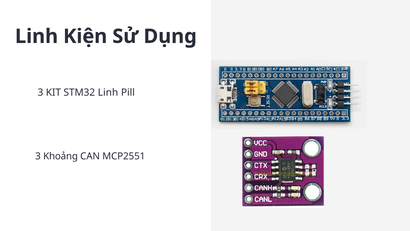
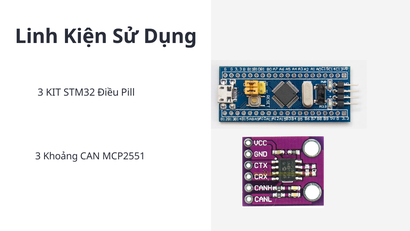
STM32 Linh: Linh -> Điều (108, 92)
